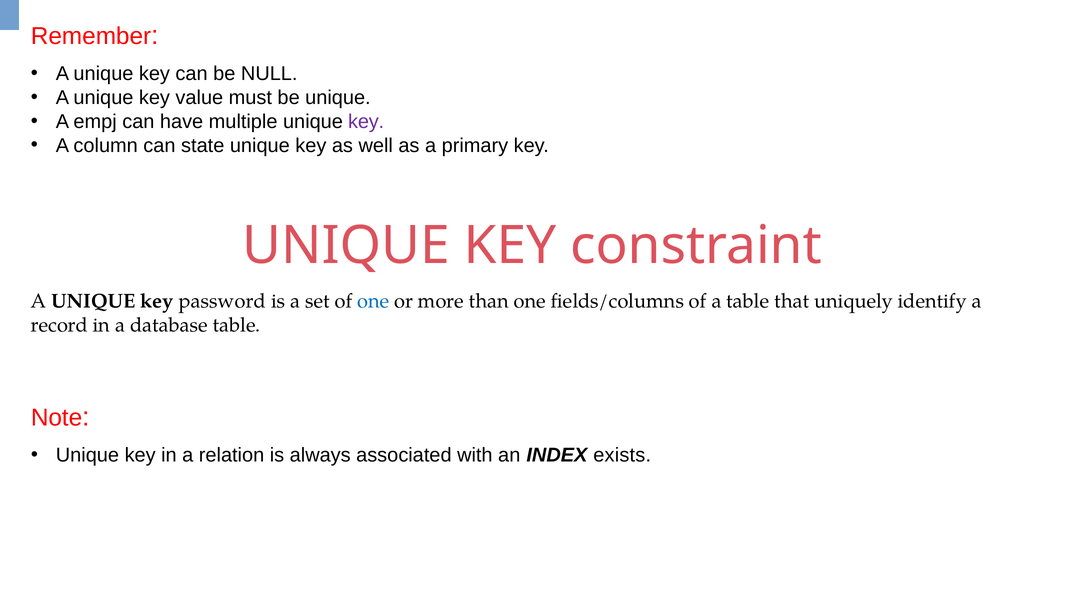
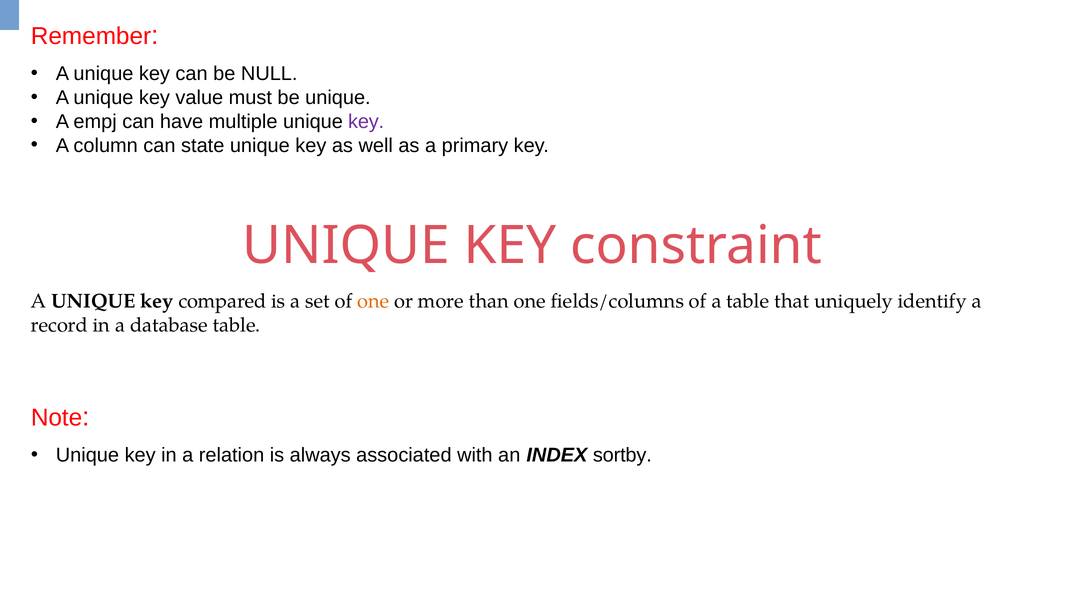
password: password -> compared (222, 301)
one colour: blue -> orange (373, 301)
exists: exists -> sortby (622, 455)
